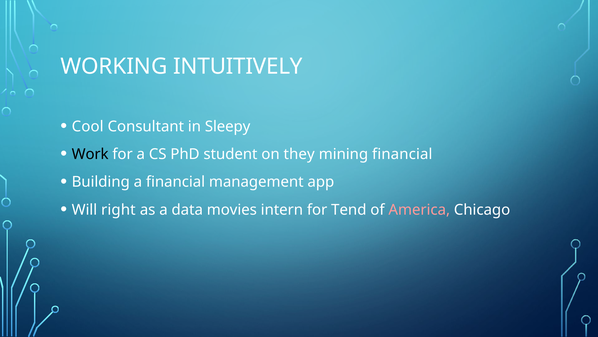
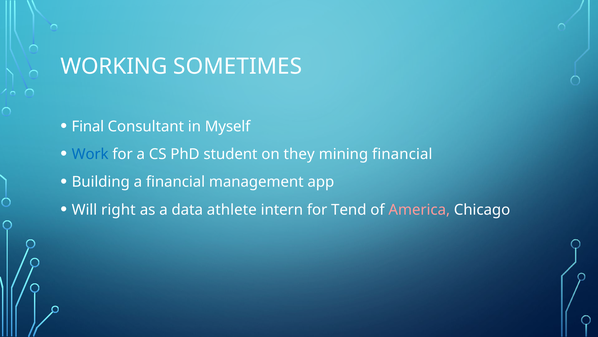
INTUITIVELY: INTUITIVELY -> SOMETIMES (238, 66)
Cool: Cool -> Final (88, 126)
Sleepy: Sleepy -> Myself (228, 126)
Work colour: black -> blue (90, 154)
movies: movies -> athlete (232, 209)
